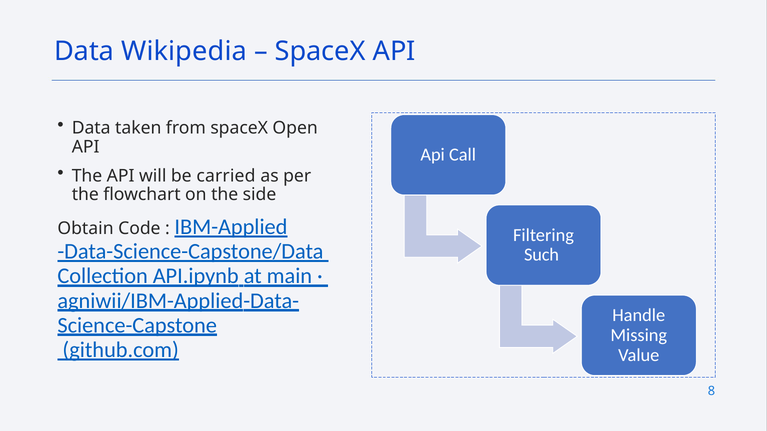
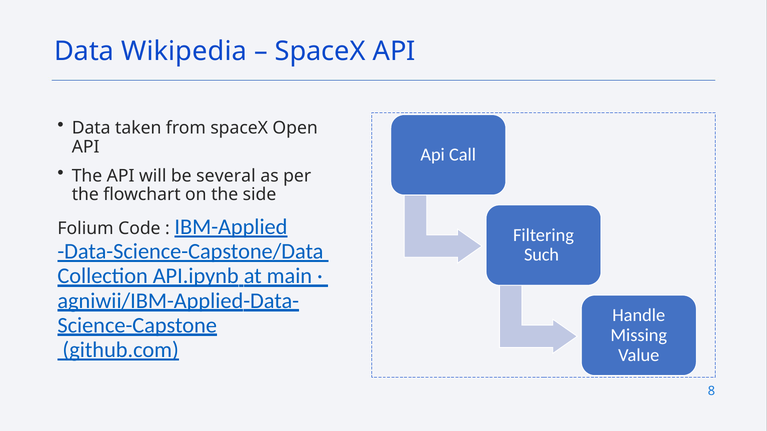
carried: carried -> several (226, 176)
Obtain: Obtain -> Folium (86, 229)
